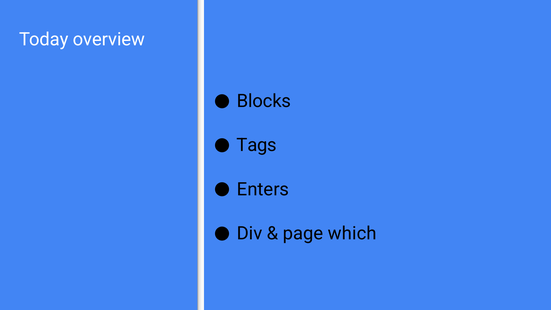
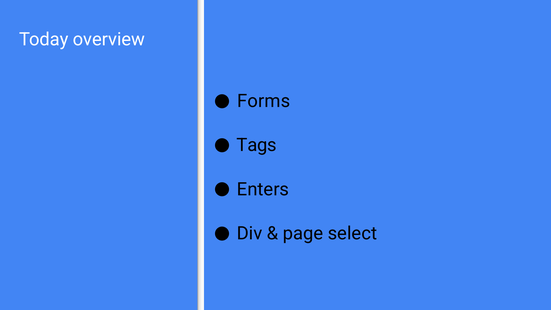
Blocks: Blocks -> Forms (264, 101)
which: which -> select (352, 233)
